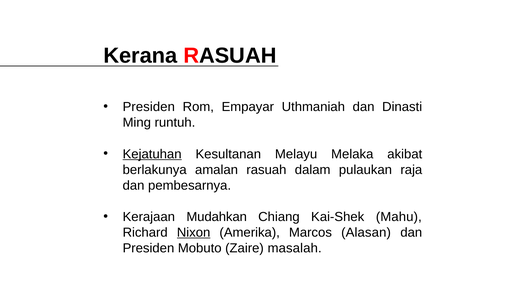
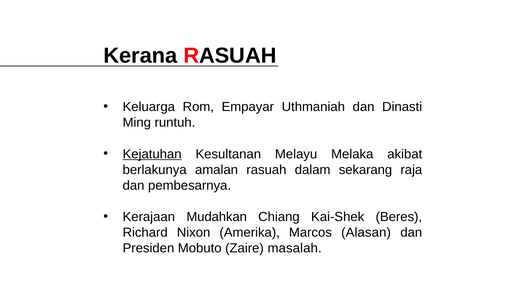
Presiden: Presiden -> Keluarga (149, 107)
pulaukan: pulaukan -> sekarang (365, 170)
Mahu: Mahu -> Beres (399, 217)
Nixon underline: present -> none (194, 233)
